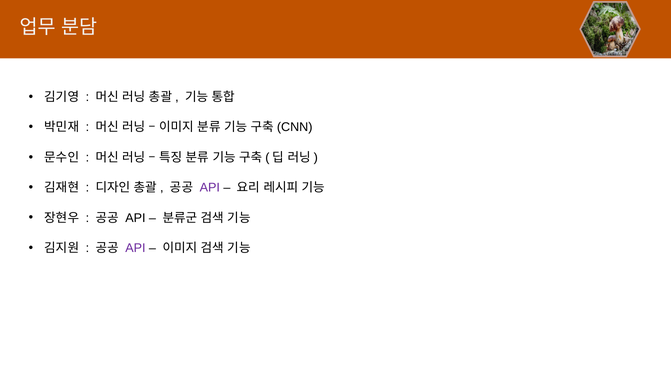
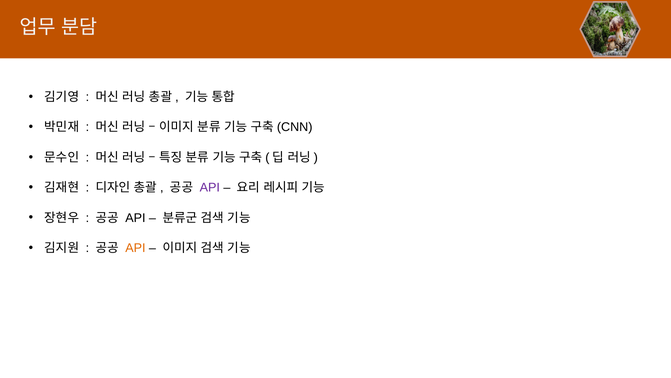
API colour: purple -> orange (135, 248)
